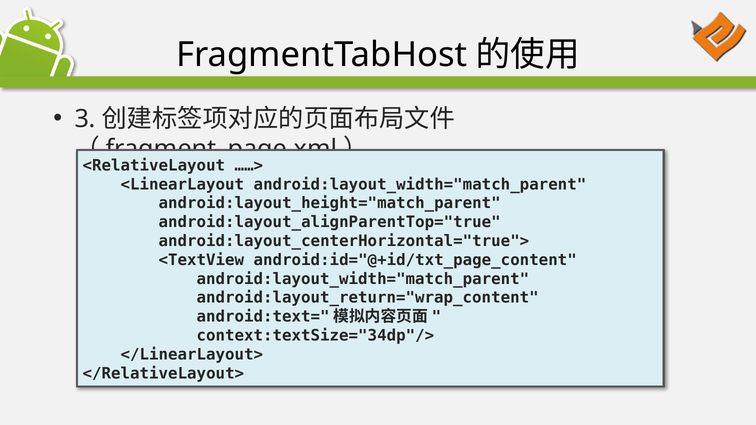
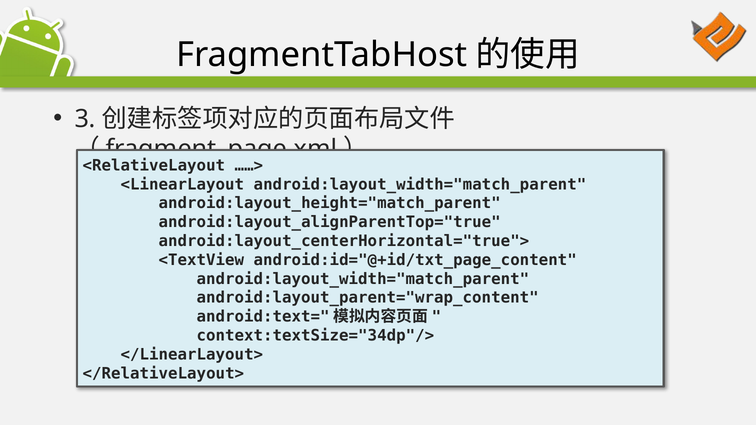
android:layout_return="wrap_content: android:layout_return="wrap_content -> android:layout_parent="wrap_content (368, 298)
